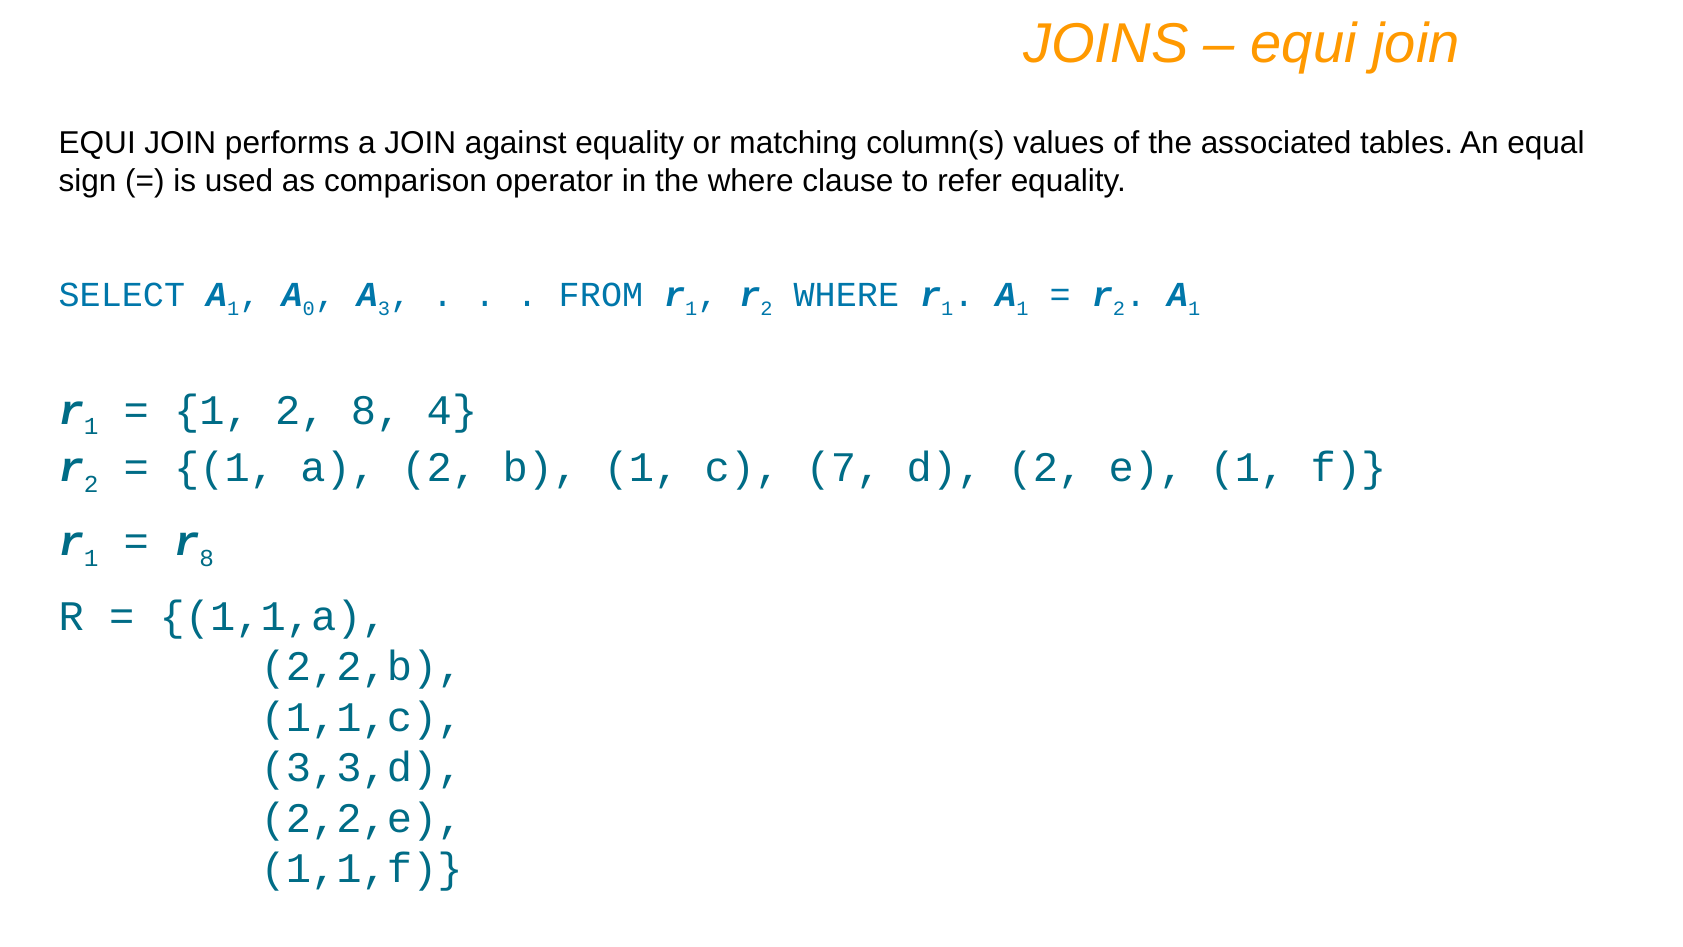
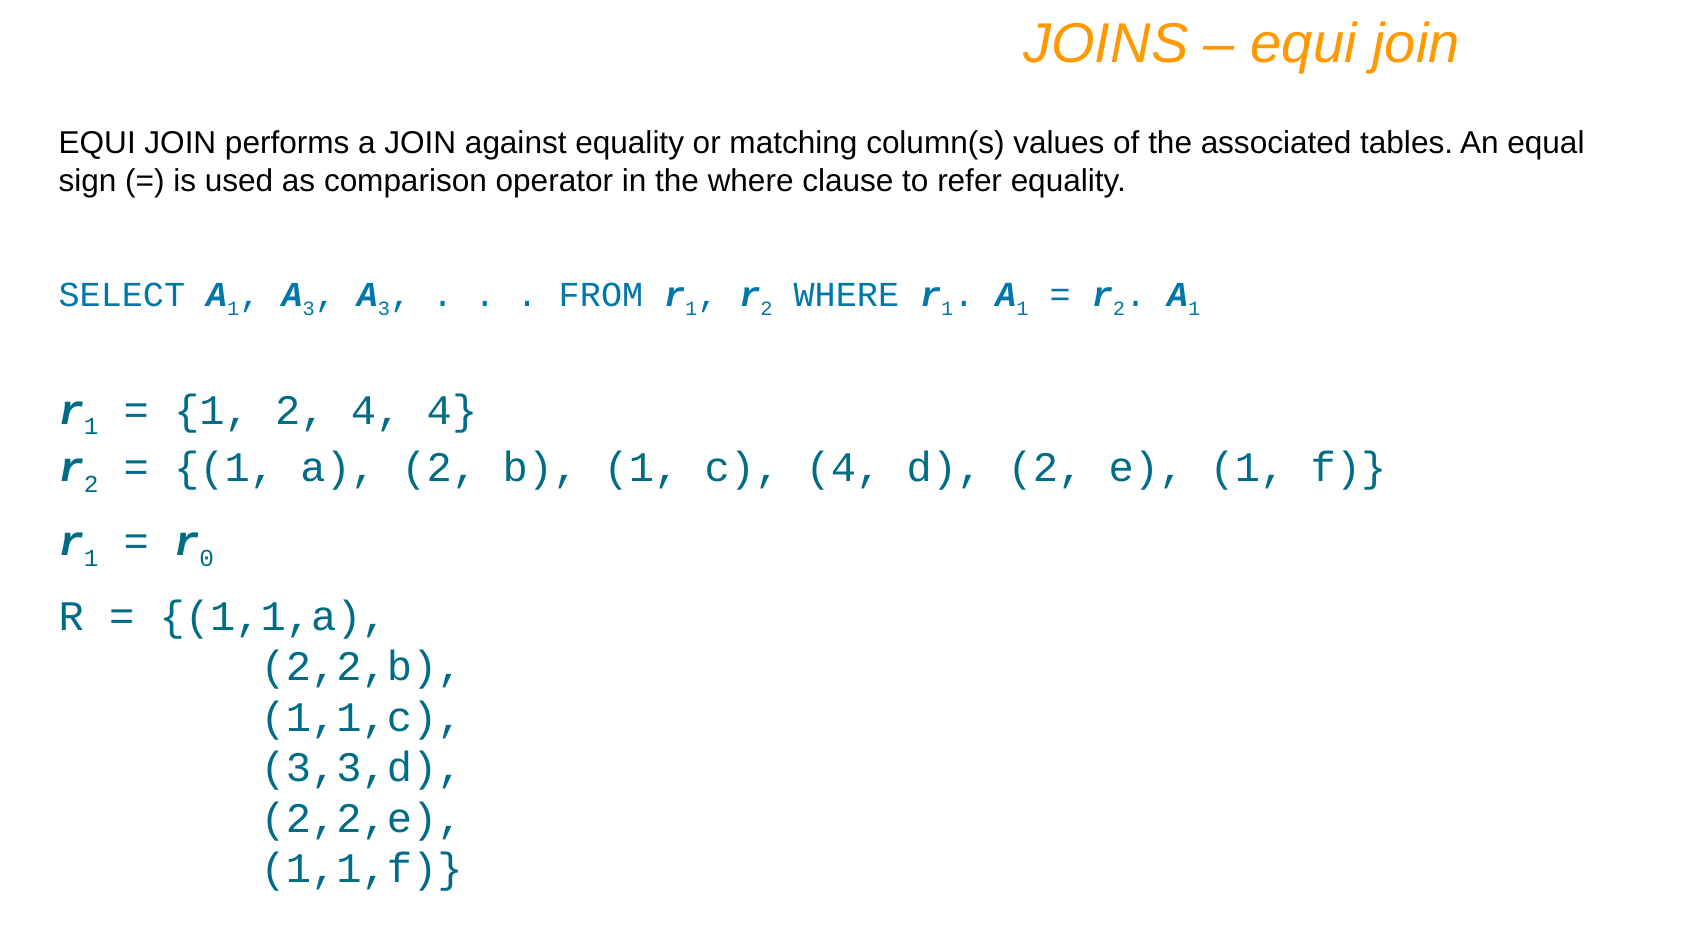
0: 0 -> 3 (309, 309)
2 8: 8 -> 4 (376, 410)
c 7: 7 -> 4 (843, 468)
r 8: 8 -> 0 (207, 558)
